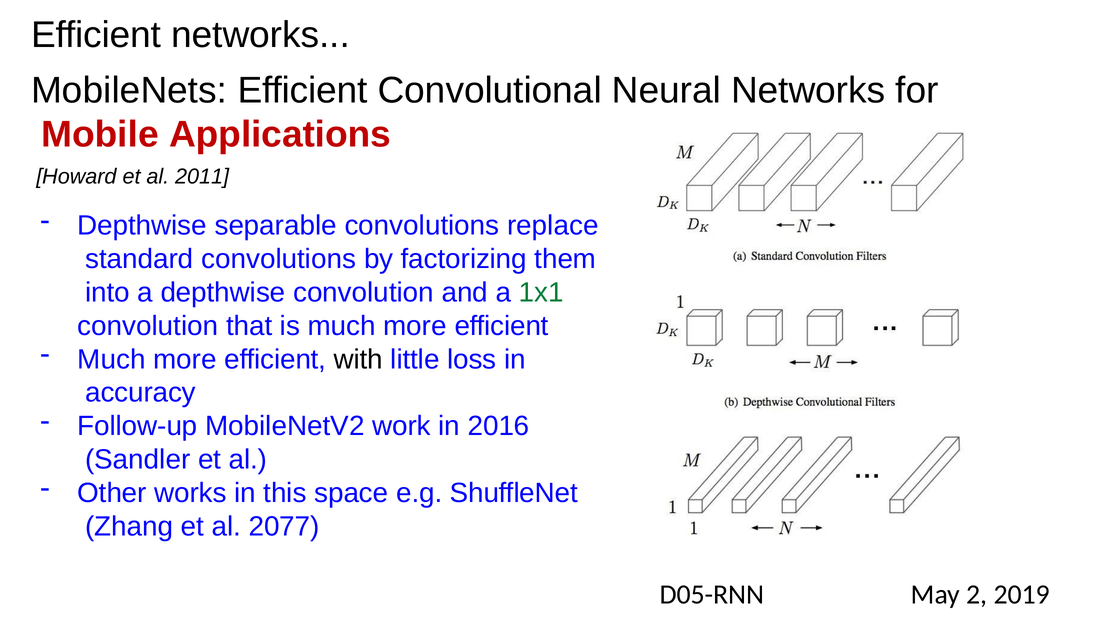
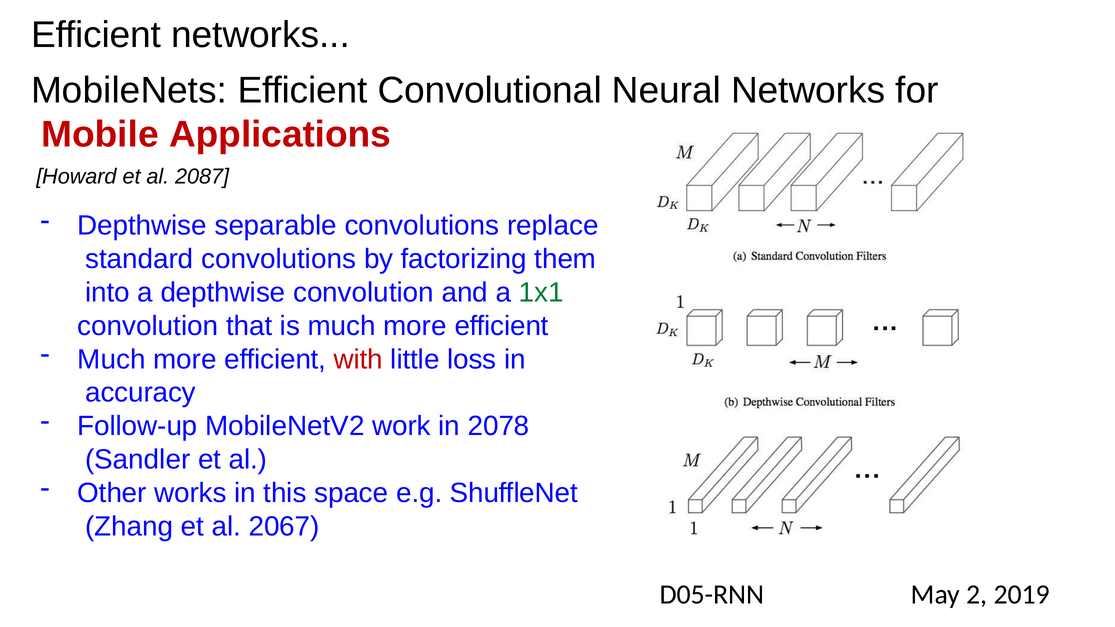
2011: 2011 -> 2087 (202, 177)
with colour: black -> red (358, 359)
2016: 2016 -> 2078 (499, 426)
2077: 2077 -> 2067 (284, 527)
